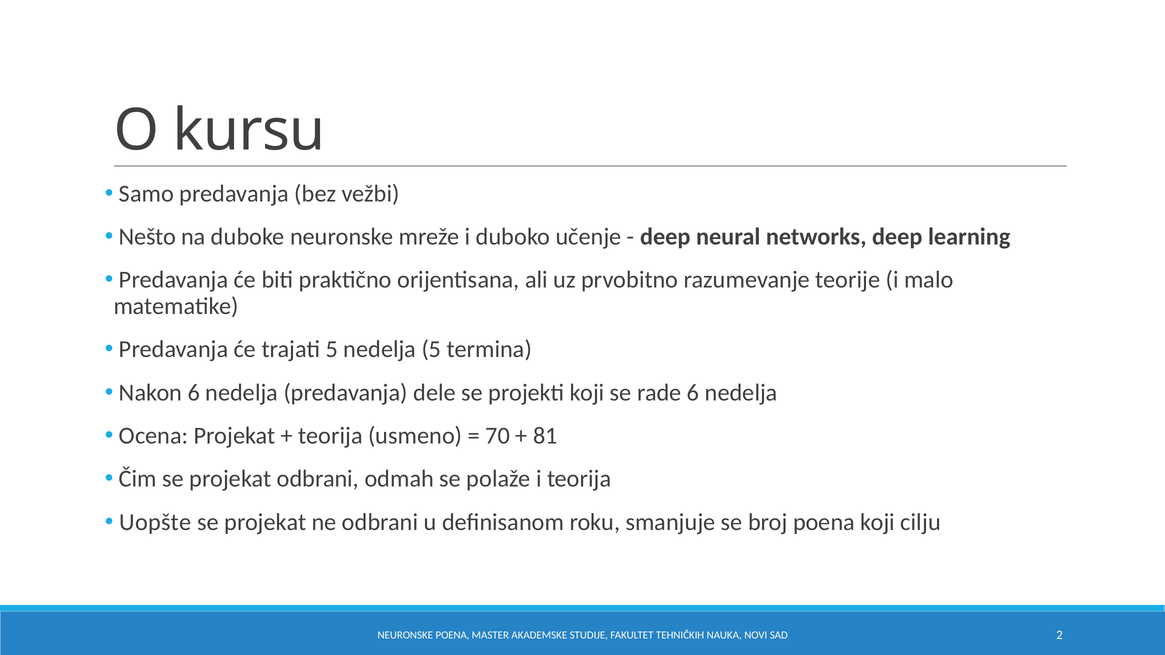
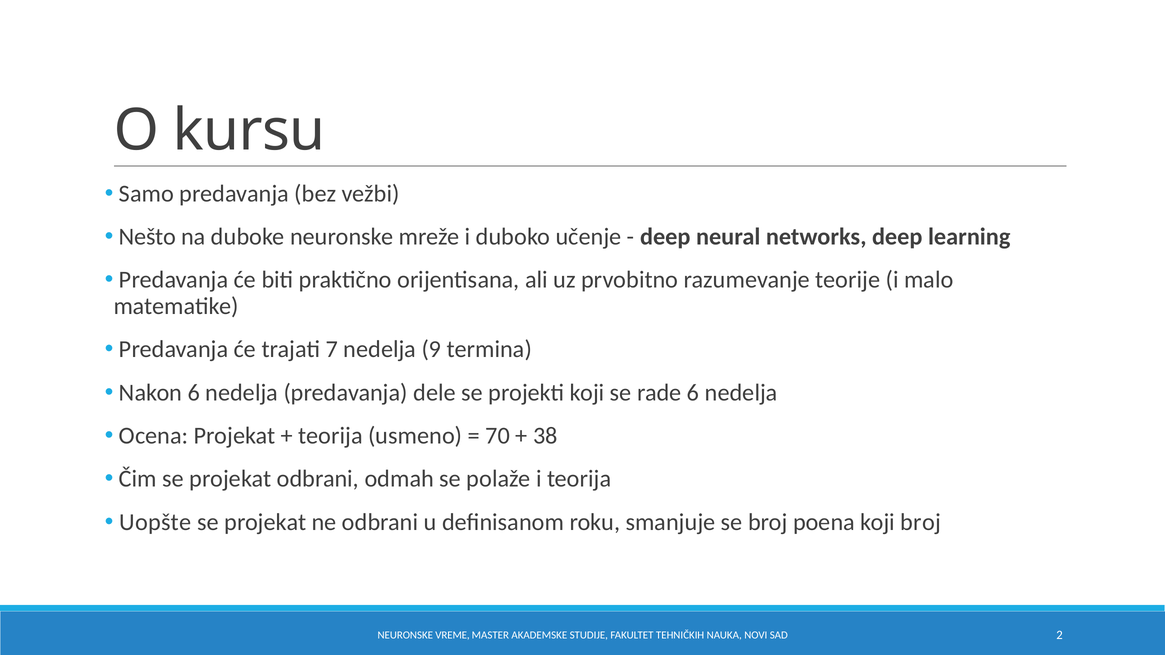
trajati 5: 5 -> 7 (332, 350)
nedelja 5: 5 -> 9 (431, 350)
81: 81 -> 38 (545, 436)
koji cilju: cilju -> broj (921, 522)
NEURONSKE POENA: POENA -> VREME (453, 635)
